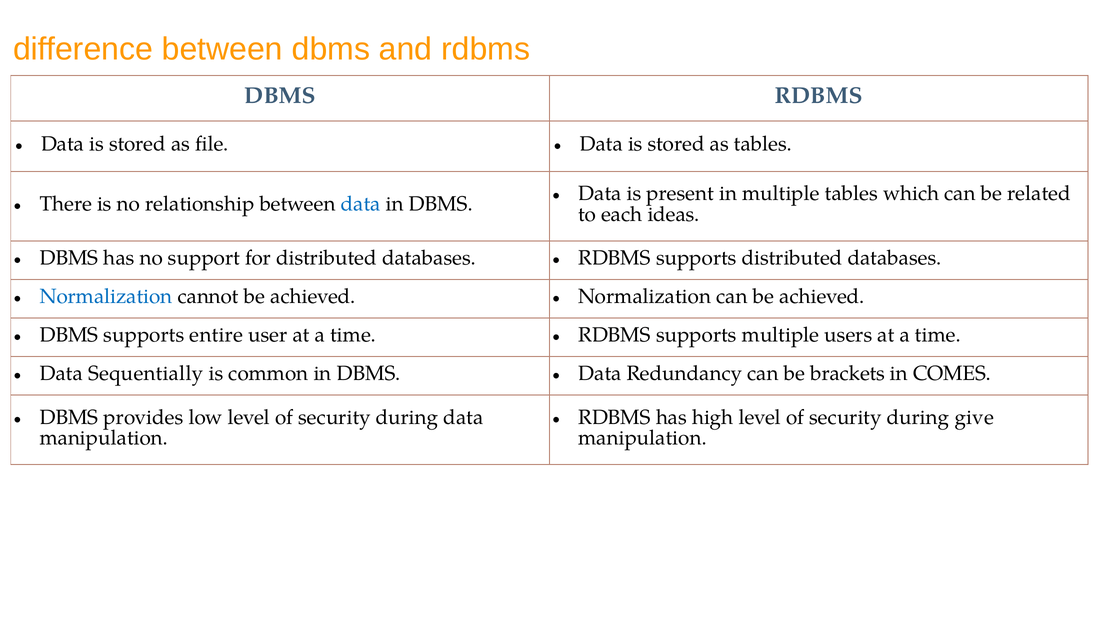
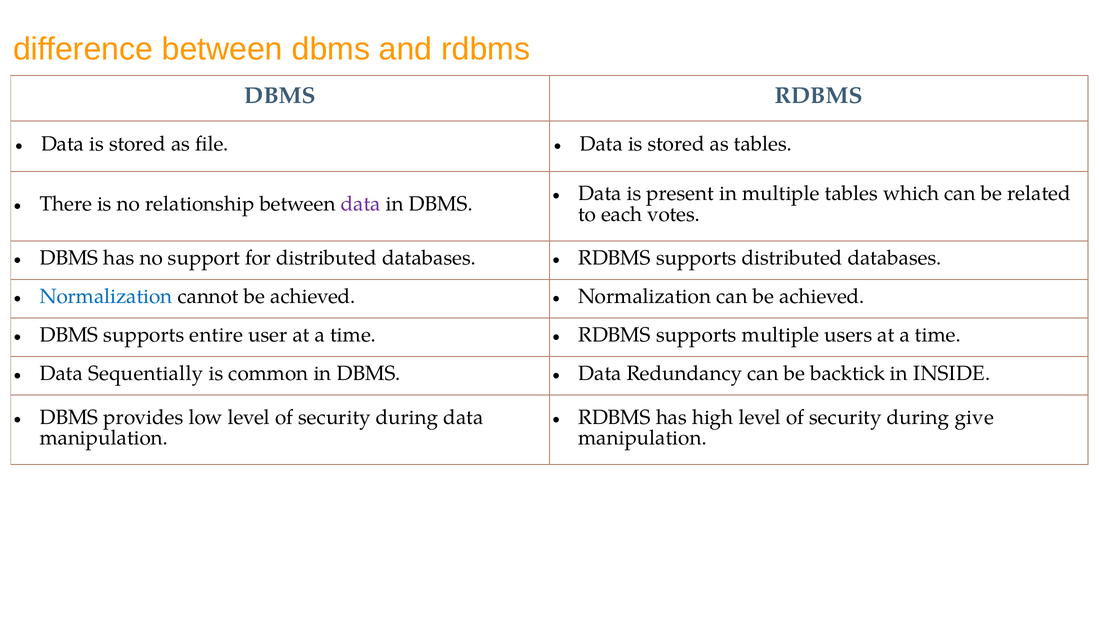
data colour: blue -> purple (361, 204)
ideas: ideas -> votes (674, 214)
brackets: brackets -> backtick (848, 374)
COMES: COMES -> INSIDE (952, 374)
